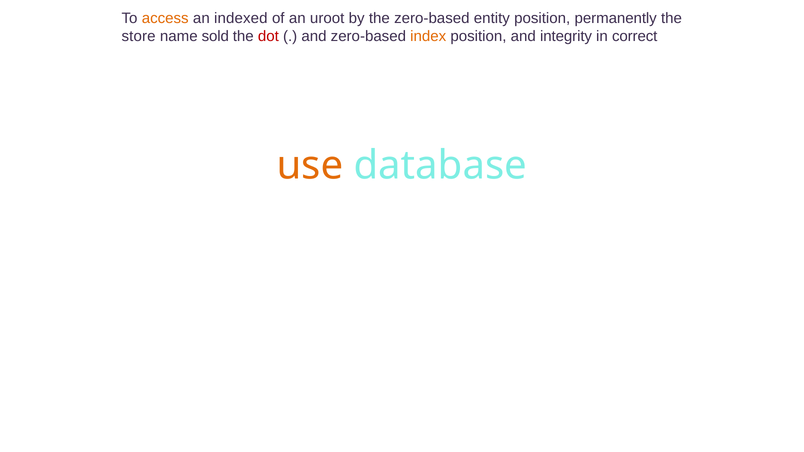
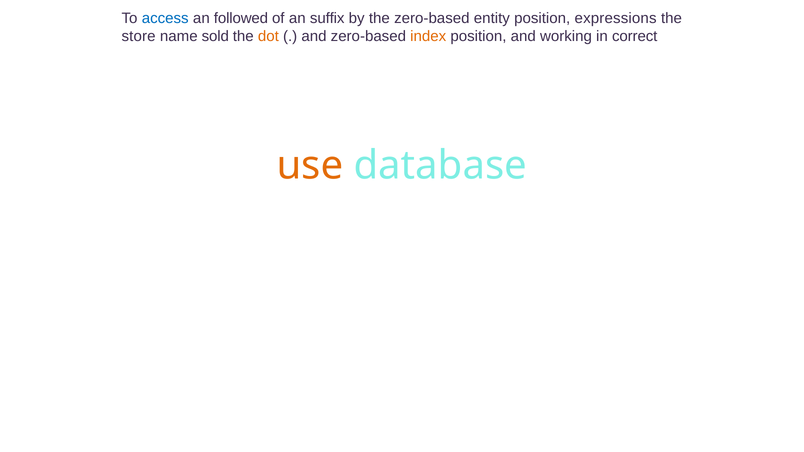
access colour: orange -> blue (165, 18)
indexed: indexed -> followed (241, 18)
uroot: uroot -> suffix (327, 18)
permanently: permanently -> expressions (616, 18)
dot colour: red -> orange (268, 36)
integrity: integrity -> working (566, 36)
